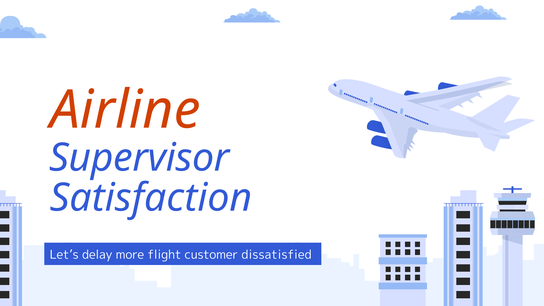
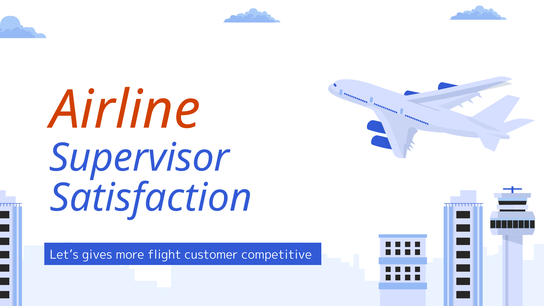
delay: delay -> gives (97, 255)
dissatisfied: dissatisfied -> competitive (277, 255)
